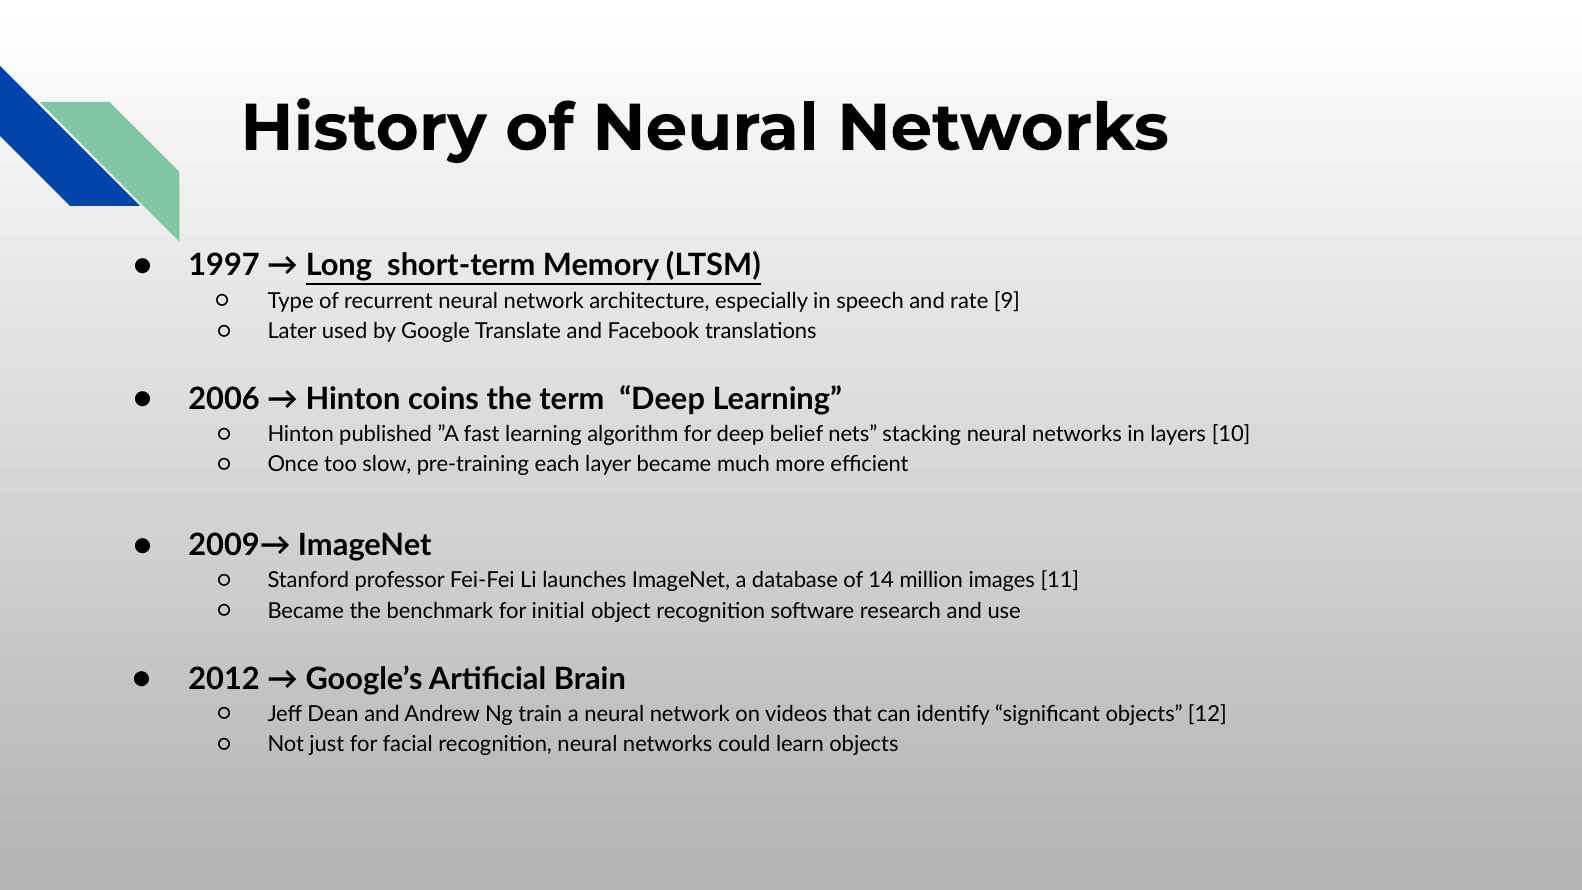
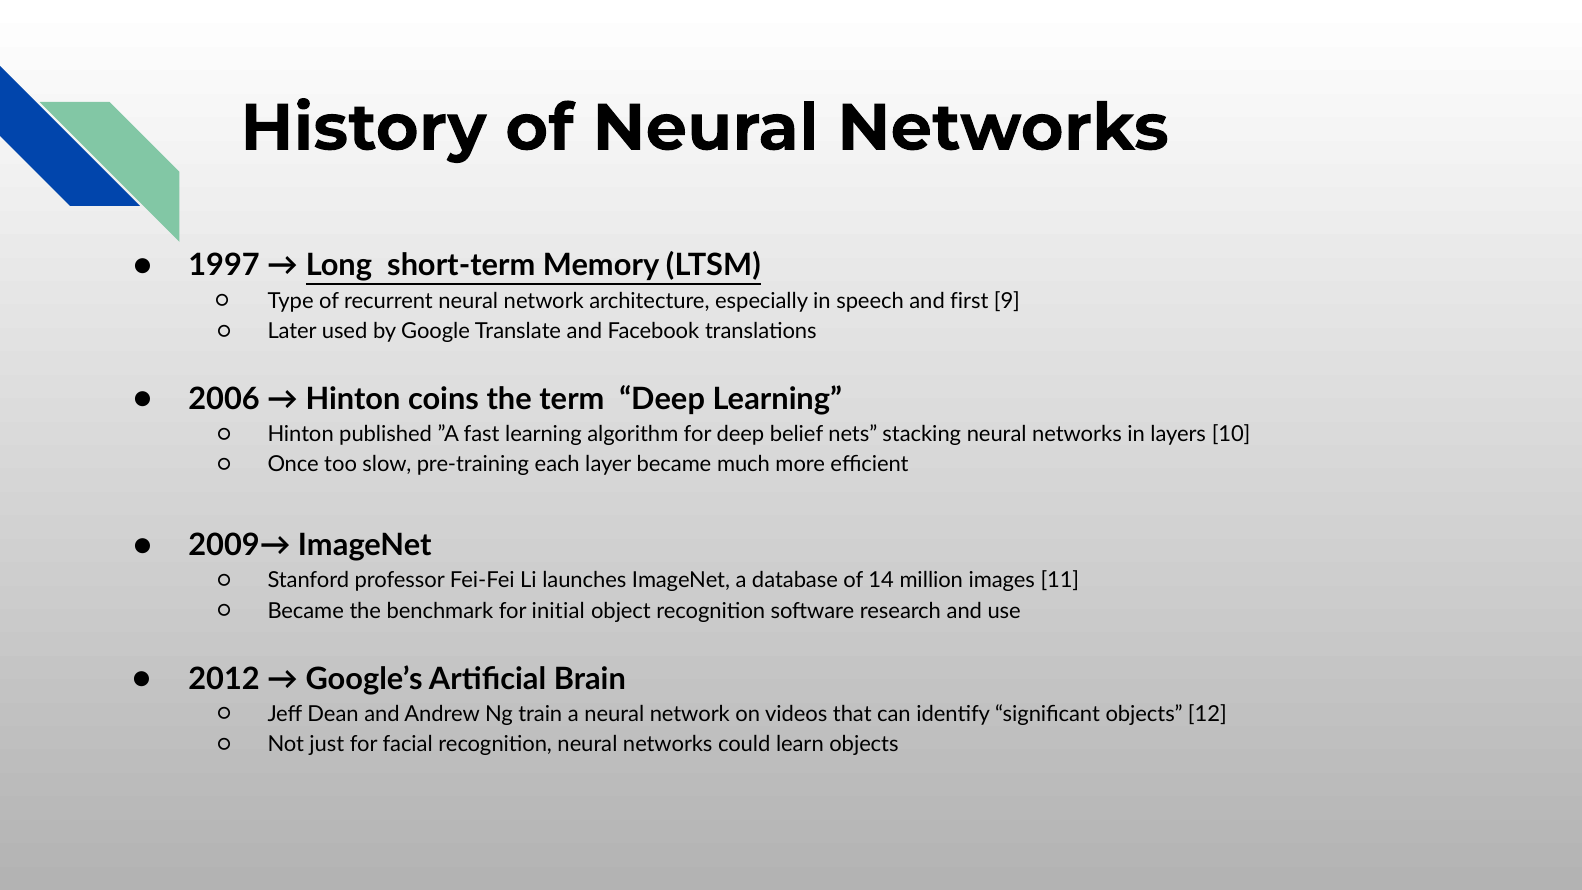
rate: rate -> first (969, 301)
